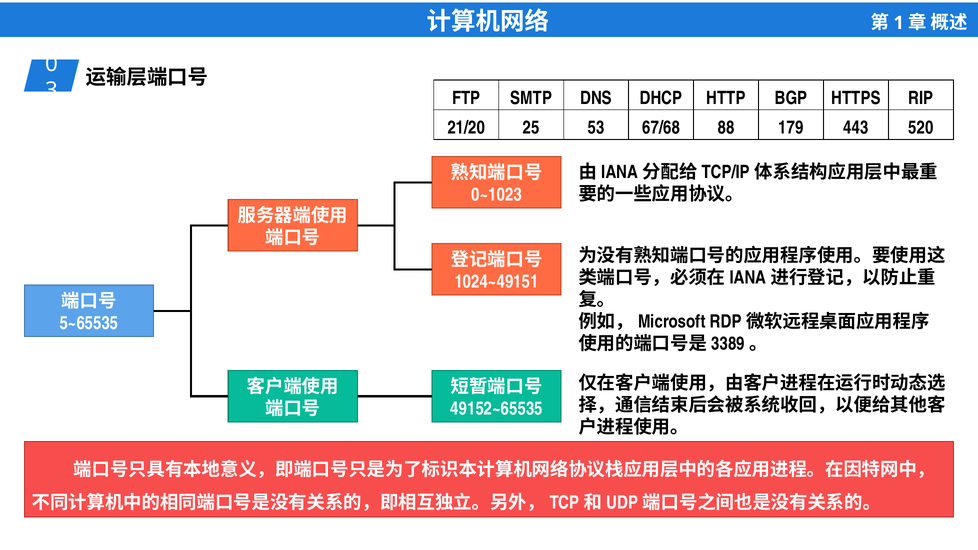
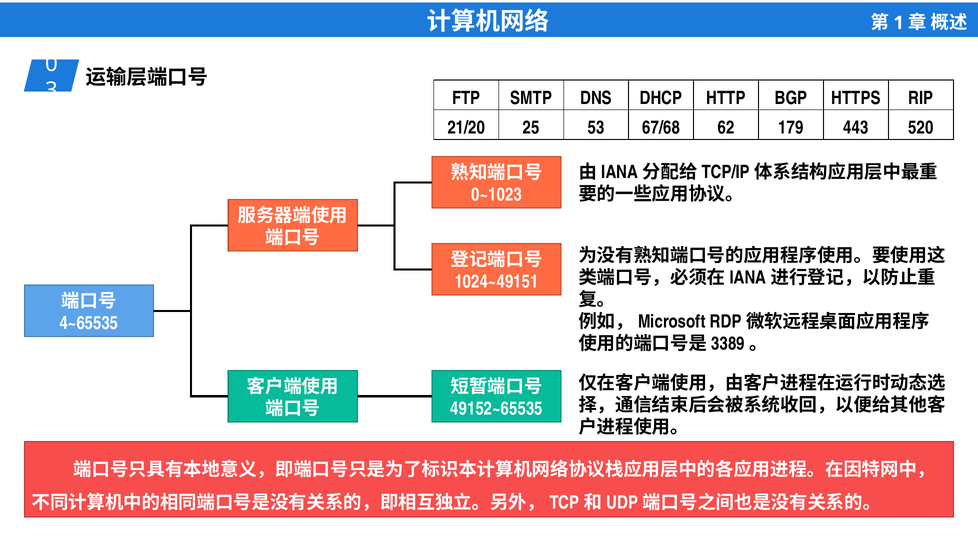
88: 88 -> 62 (726, 128)
5~65535: 5~65535 -> 4~65535 (89, 323)
